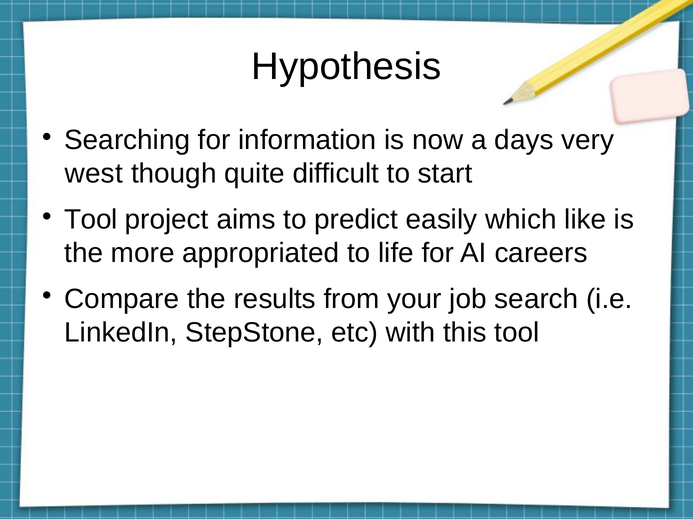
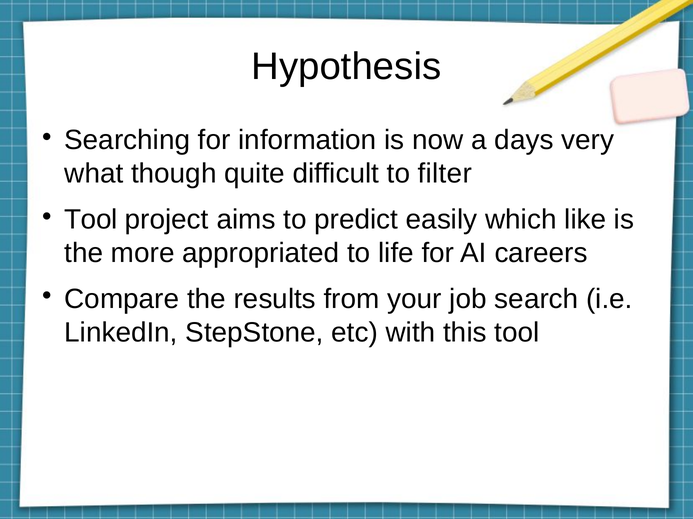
west: west -> what (94, 174)
start: start -> filter (445, 174)
